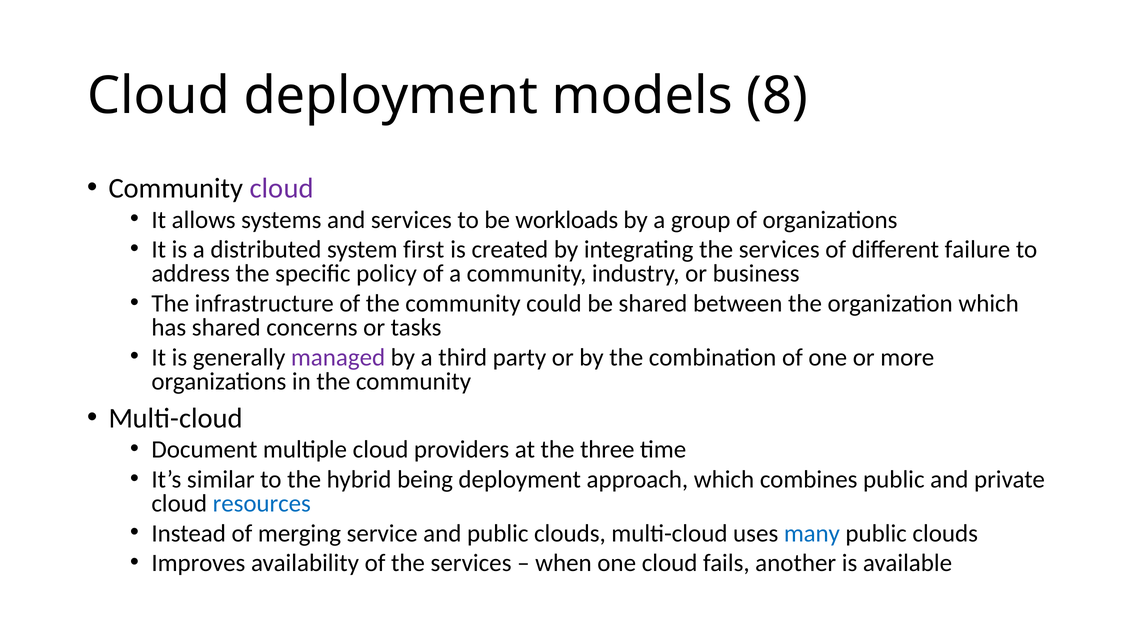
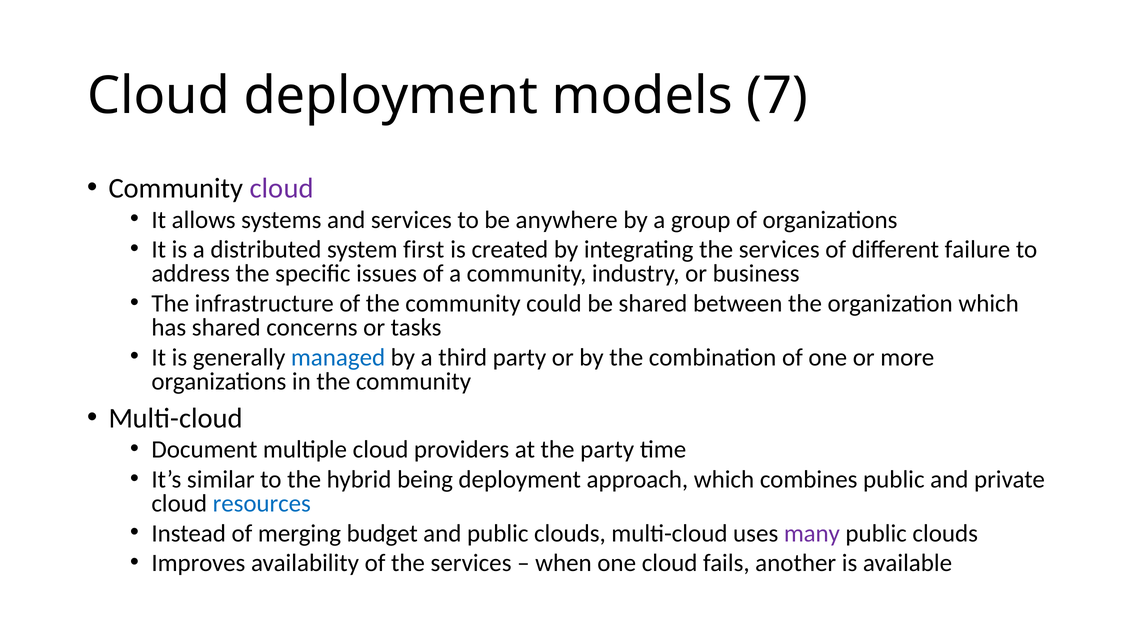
8: 8 -> 7 (777, 96)
workloads: workloads -> anywhere (567, 220)
policy: policy -> issues (387, 274)
managed colour: purple -> blue (338, 357)
the three: three -> party (607, 450)
service: service -> budget (382, 533)
many colour: blue -> purple (812, 533)
